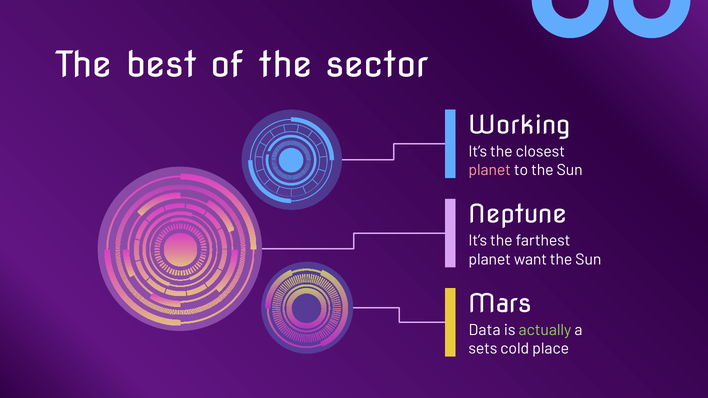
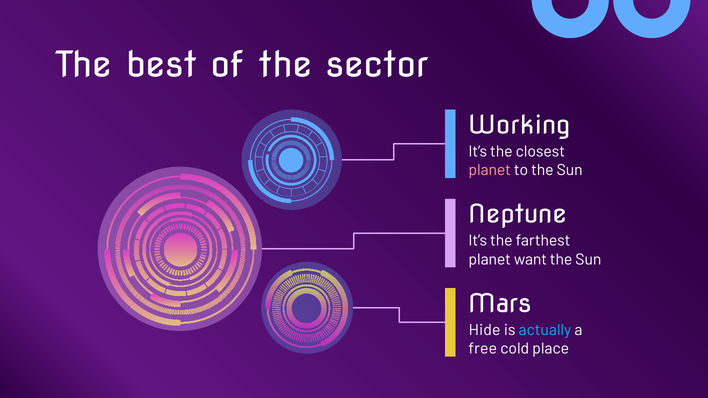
Data: Data -> Hide (485, 330)
actually colour: light green -> light blue (545, 330)
sets: sets -> free (483, 349)
